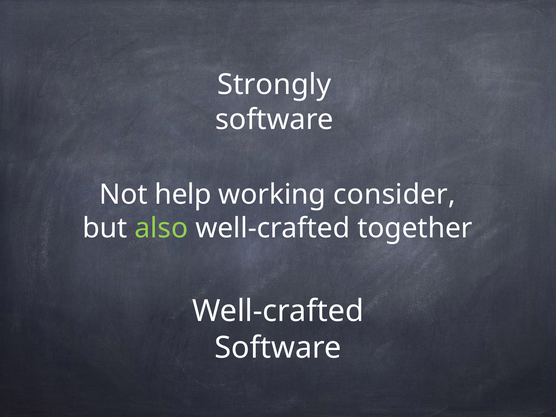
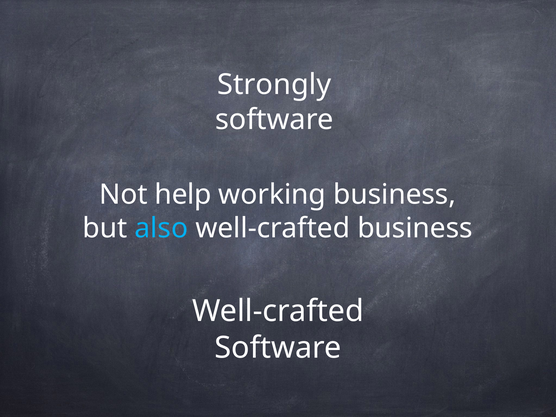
working consider: consider -> business (395, 194)
also colour: light green -> light blue (161, 228)
well-crafted together: together -> business (415, 228)
